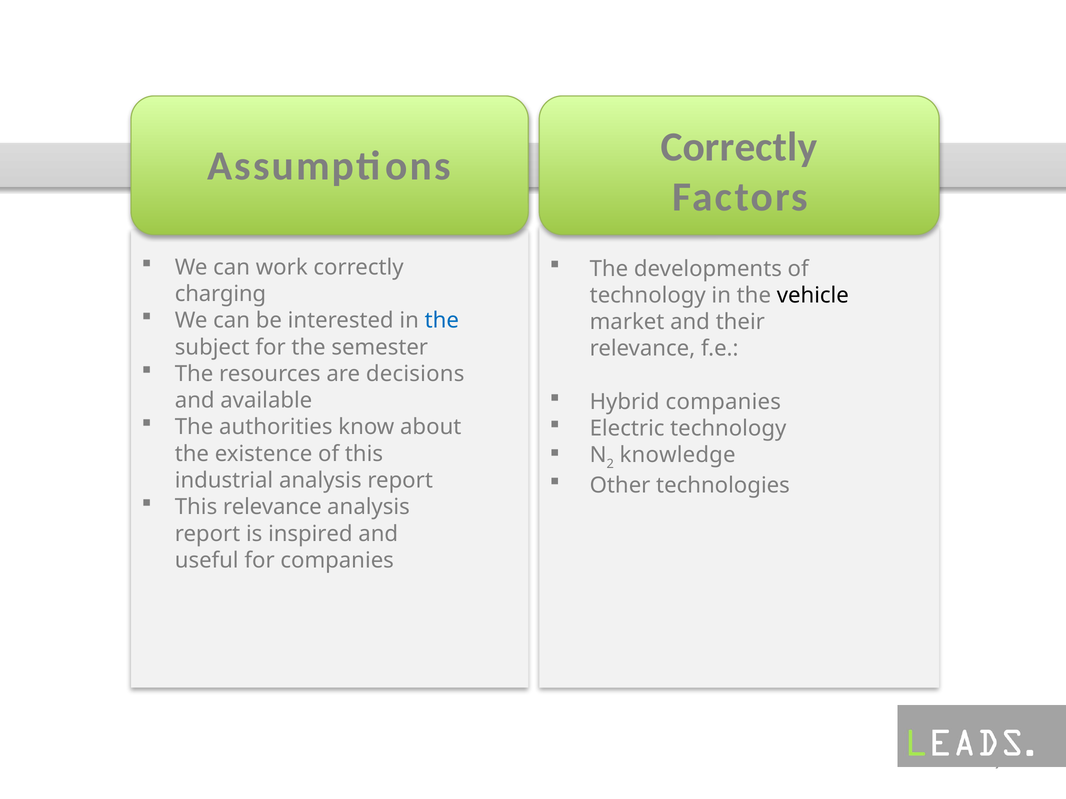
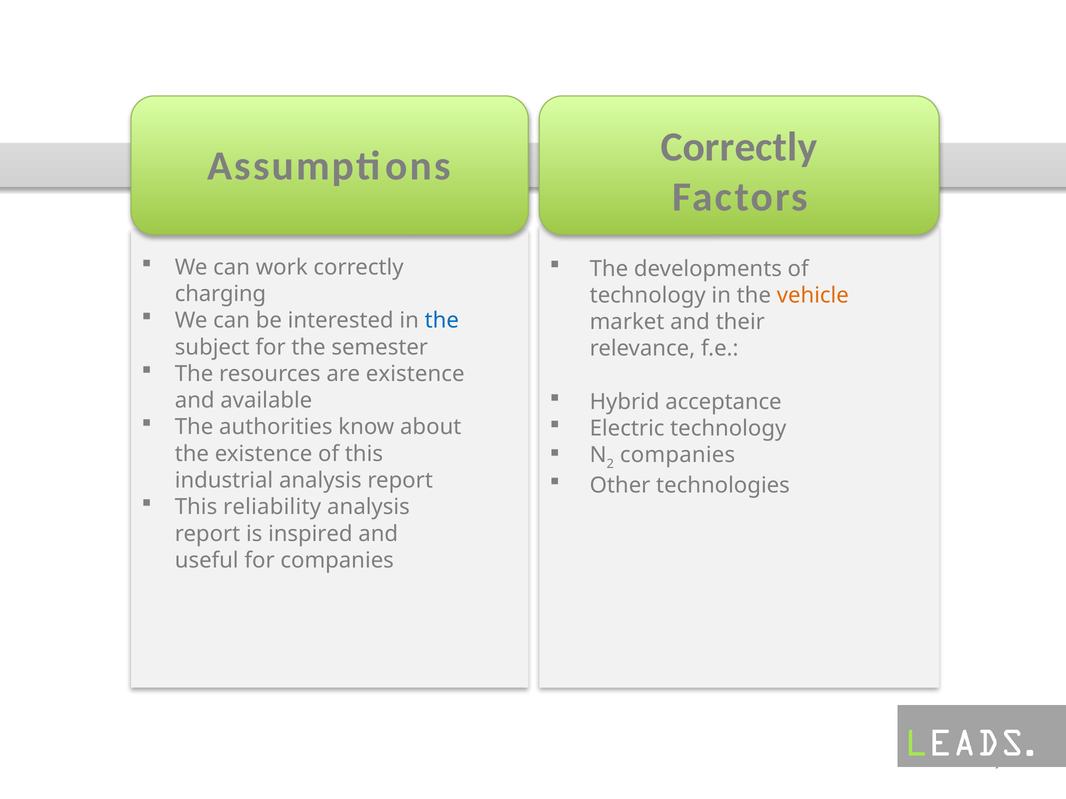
vehicle colour: black -> orange (813, 296)
are decisions: decisions -> existence (415, 374)
Hybrid companies: companies -> acceptance (723, 402)
knowledge: knowledge -> companies (678, 455)
This relevance: relevance -> reliability (272, 507)
